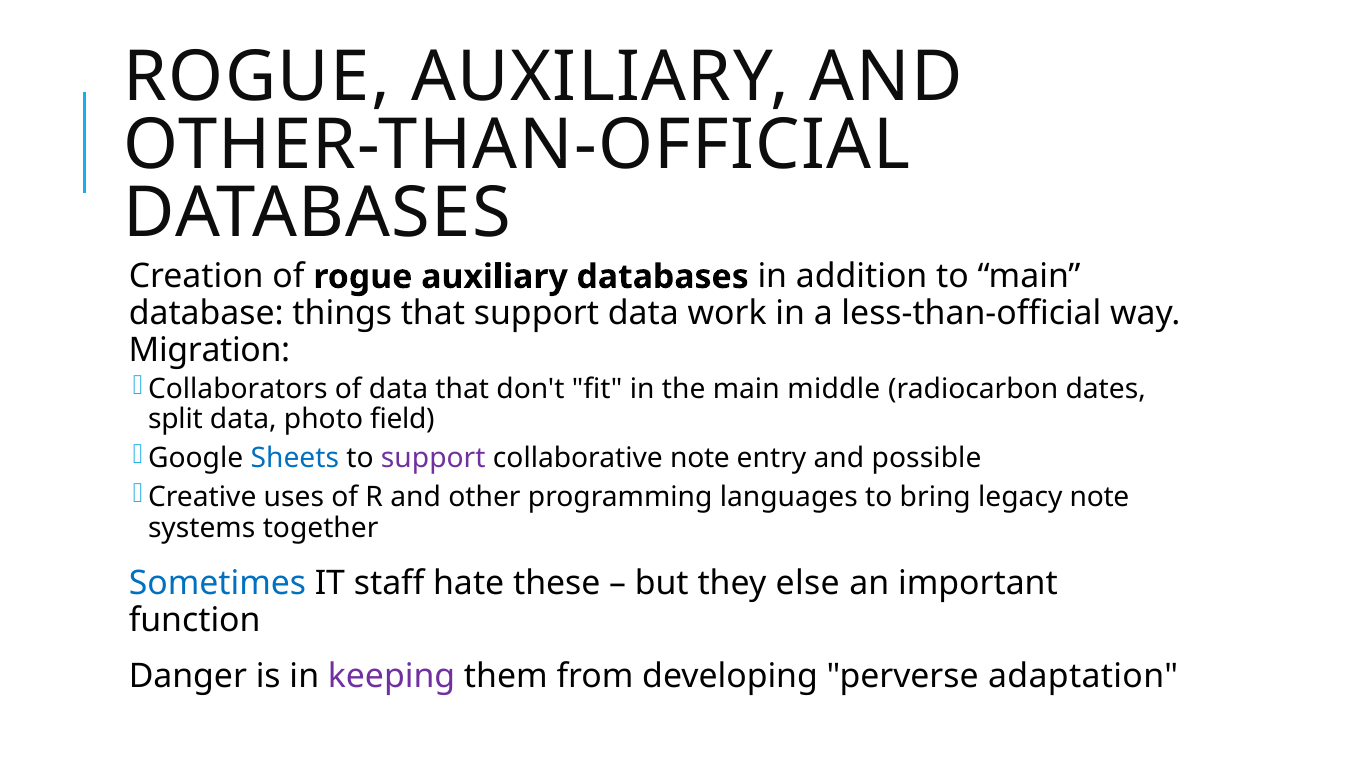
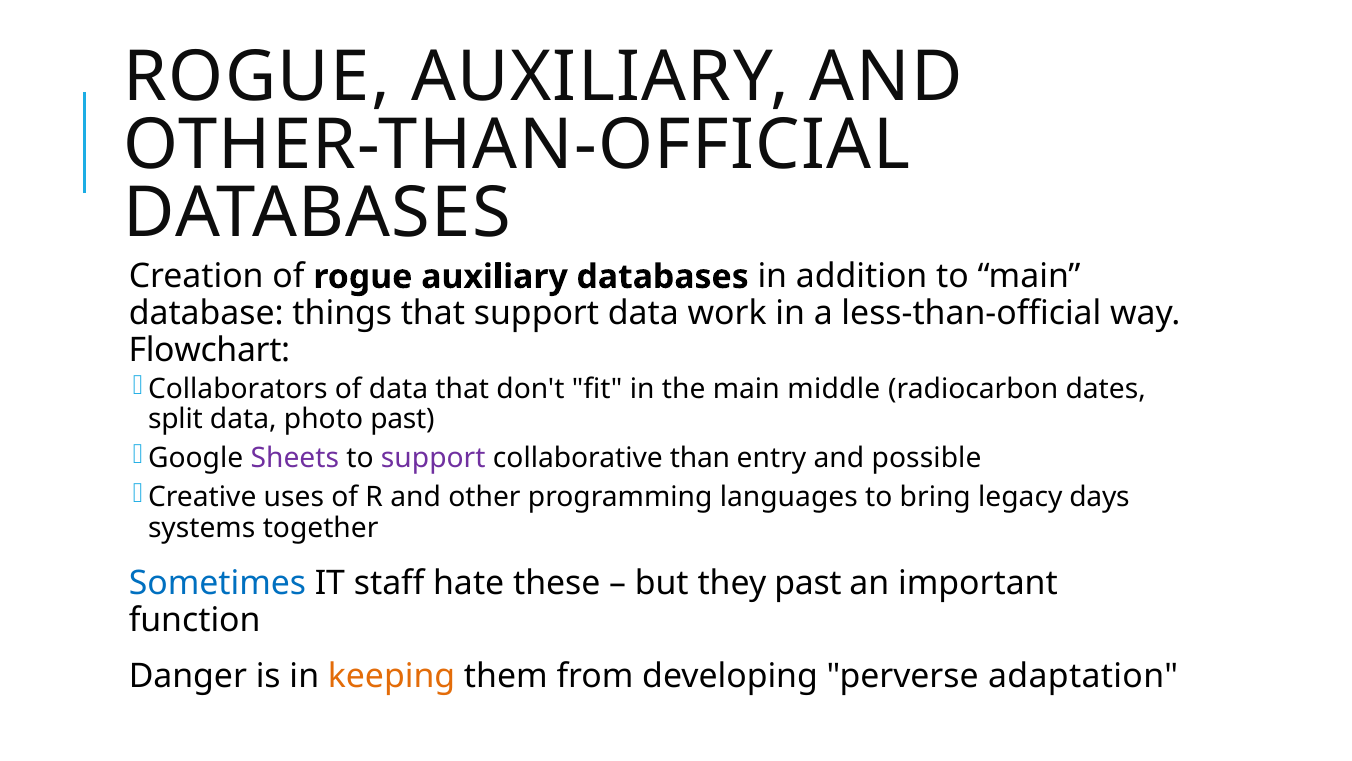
Migration: Migration -> Flowchart (209, 350)
photo field: field -> past (402, 419)
Sheets colour: blue -> purple (295, 458)
collaborative note: note -> than (700, 458)
legacy note: note -> days (1100, 497)
they else: else -> past (808, 583)
keeping colour: purple -> orange (392, 676)
